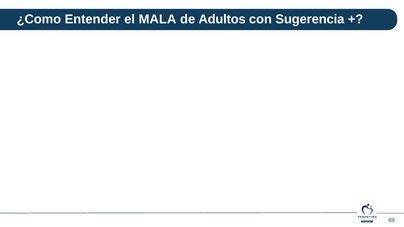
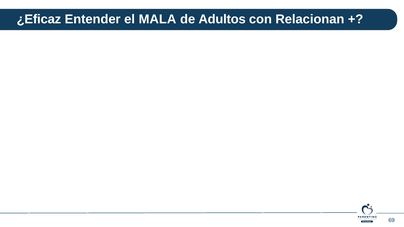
¿Como: ¿Como -> ¿Eficaz (39, 19)
Sugerencia: Sugerencia -> Relacionan (310, 19)
